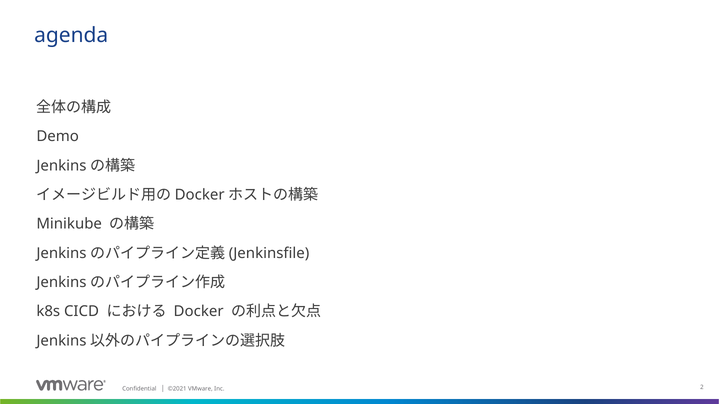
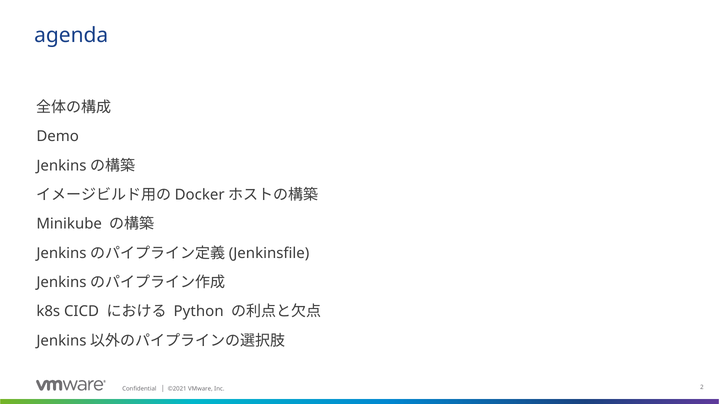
Docker: Docker -> Python (199, 312)
